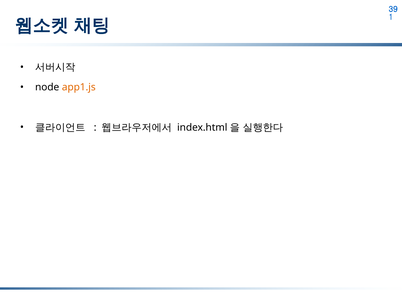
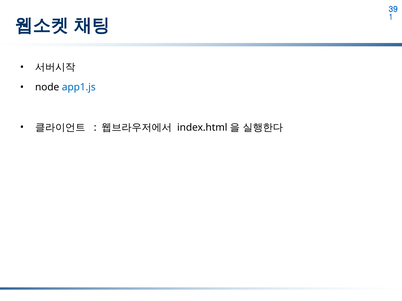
app1.js colour: orange -> blue (79, 87)
